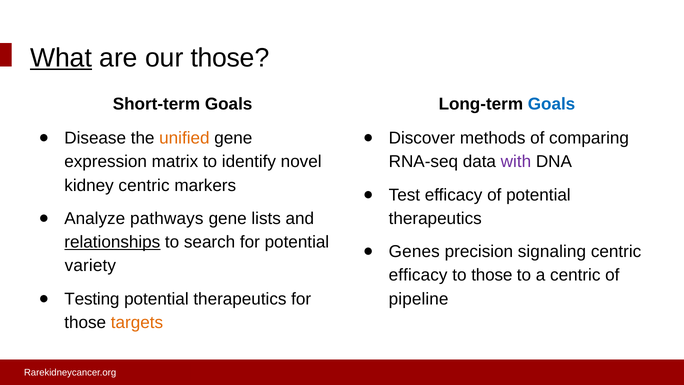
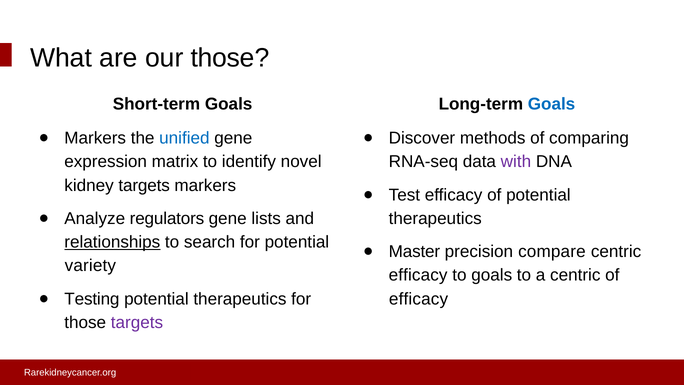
What underline: present -> none (61, 58)
Disease: Disease -> Markers (95, 138)
unified colour: orange -> blue (184, 138)
kidney centric: centric -> targets (144, 185)
pathways: pathways -> regulators (167, 218)
Genes: Genes -> Master (414, 252)
signaling: signaling -> compare (552, 252)
to those: those -> goals (492, 275)
pipeline: pipeline -> efficacy (419, 299)
targets colour: orange -> purple (137, 322)
